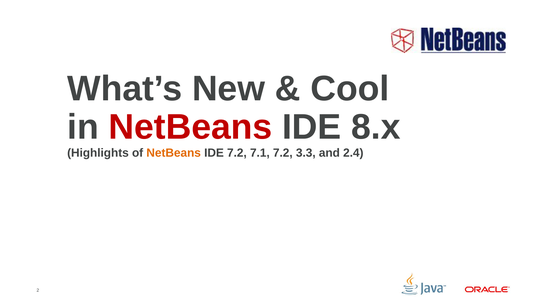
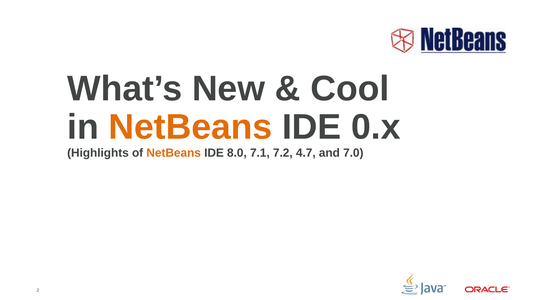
NetBeans colour: red -> orange (190, 127)
8.x: 8.x -> 0.x (376, 127)
IDE 7.2: 7.2 -> 8.0 (237, 153)
3.3: 3.3 -> 4.7 (306, 153)
2.4: 2.4 -> 7.0 (353, 153)
